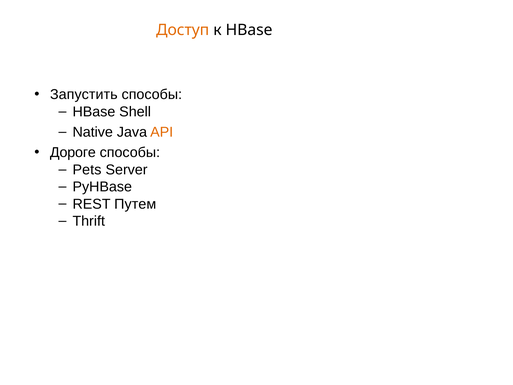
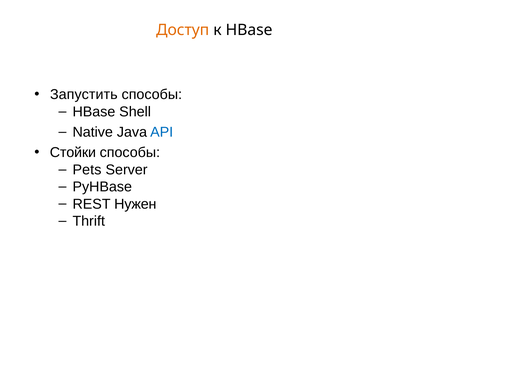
API colour: orange -> blue (162, 132)
Дороге: Дороге -> Стойки (73, 152)
Путем: Путем -> Нужен (135, 204)
